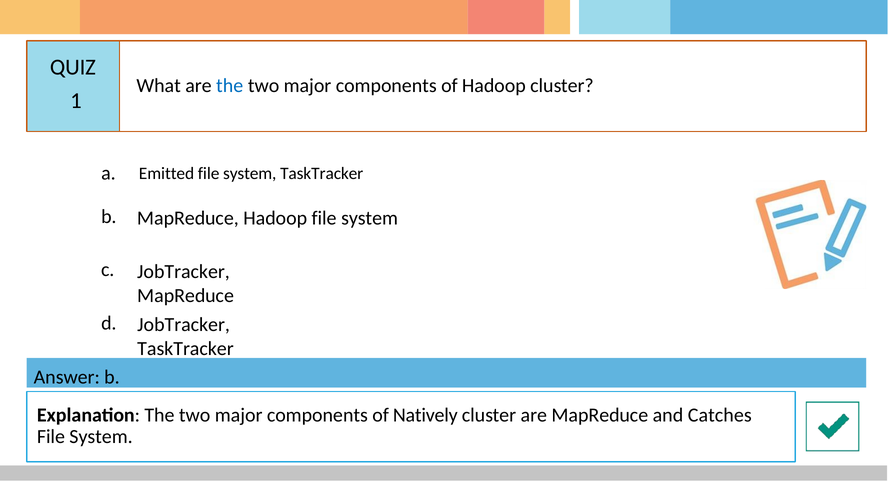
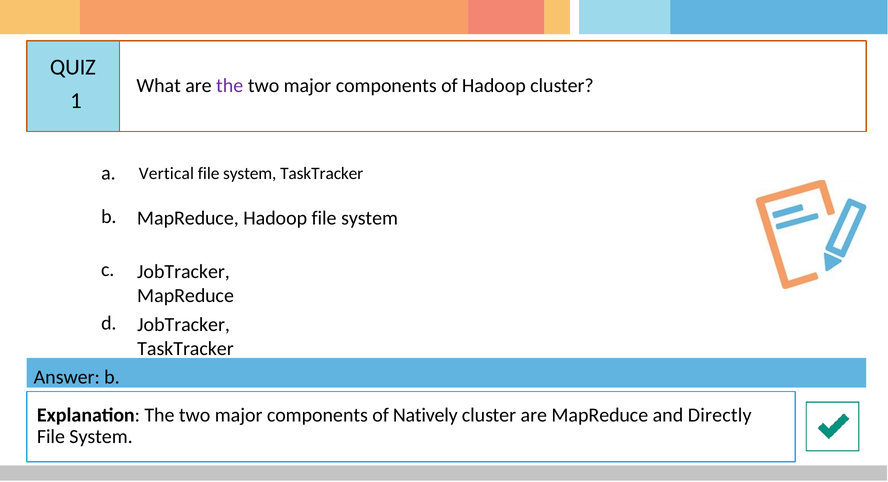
the colour: blue -> purple (230, 85)
Emitted: Emitted -> Vertical (166, 174)
Catches: Catches -> Directly (720, 415)
